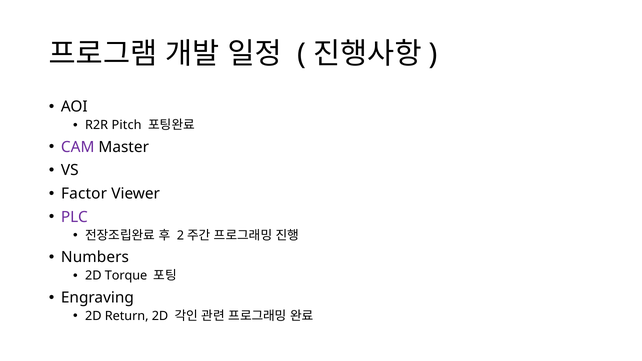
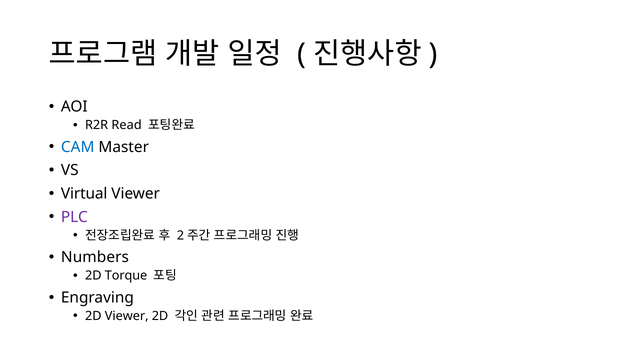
Pitch: Pitch -> Read (127, 125)
CAM colour: purple -> blue (78, 147)
Factor: Factor -> Virtual (84, 194)
2D Return: Return -> Viewer (127, 316)
